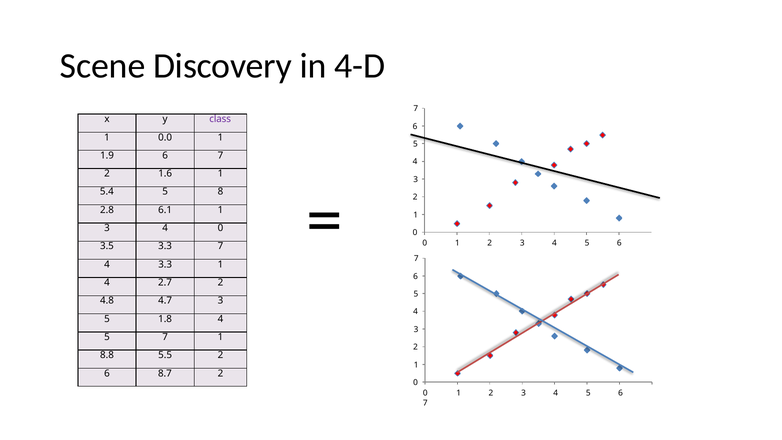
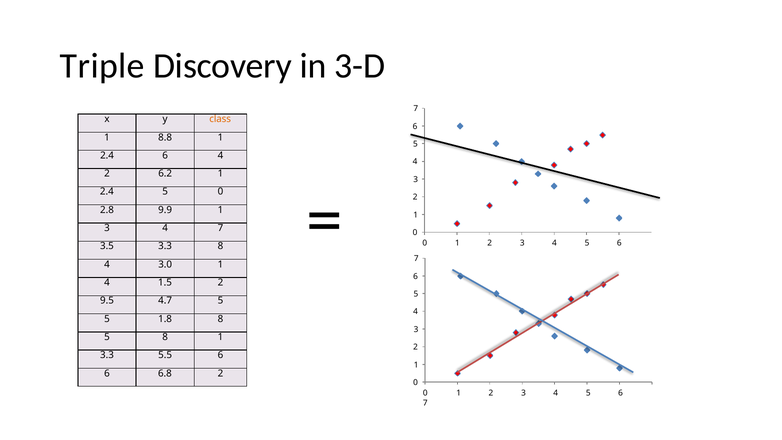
Scene: Scene -> Triple (102, 66)
4-D: 4-D -> 3-D (360, 66)
class colour: purple -> orange (220, 119)
0.0: 0.0 -> 8.8 (165, 137)
1.9: 1.9 -> 2.4 (107, 155)
7: 7 -> 4 (220, 155)
1.6: 1.6 -> 6.2 (165, 174)
5.4: 5.4 -> 2.4 (107, 192)
5 8: 8 -> 0 (220, 192)
6.1: 6.1 -> 9.9 (165, 210)
4 0: 0 -> 7 (220, 228)
3.3 7: 7 -> 8 (220, 246)
4 3.3: 3.3 -> 3.0 (165, 264)
2.7: 2.7 -> 1.5 (165, 282)
4.8: 4.8 -> 9.5 (107, 301)
4.7 3: 3 -> 5 (220, 301)
1.8 4: 4 -> 8 (220, 319)
5 7: 7 -> 8 (165, 337)
8.8: 8.8 -> 3.3 (107, 355)
5.5 2: 2 -> 6 (220, 355)
8.7: 8.7 -> 6.8 (165, 373)
